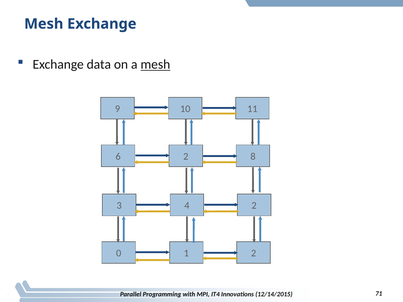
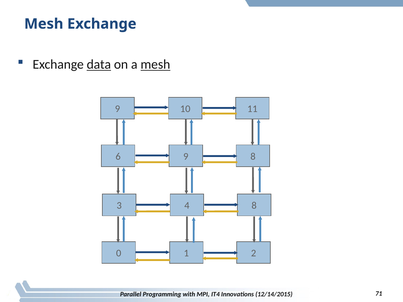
data underline: none -> present (99, 65)
6 2: 2 -> 9 (186, 157)
4 2: 2 -> 8 (254, 206)
